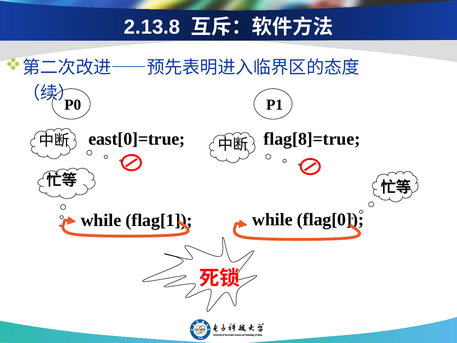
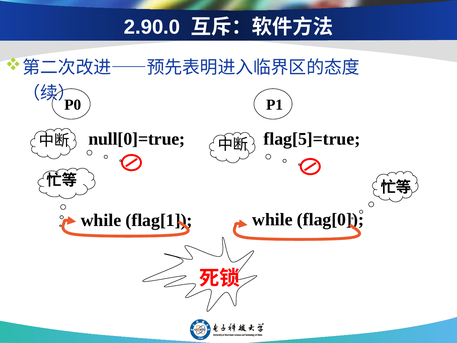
2.13.8: 2.13.8 -> 2.90.0 (152, 27)
east[0]=true: east[0]=true -> null[0]=true (137, 139)
flag[8]=true: flag[8]=true -> flag[5]=true (312, 139)
